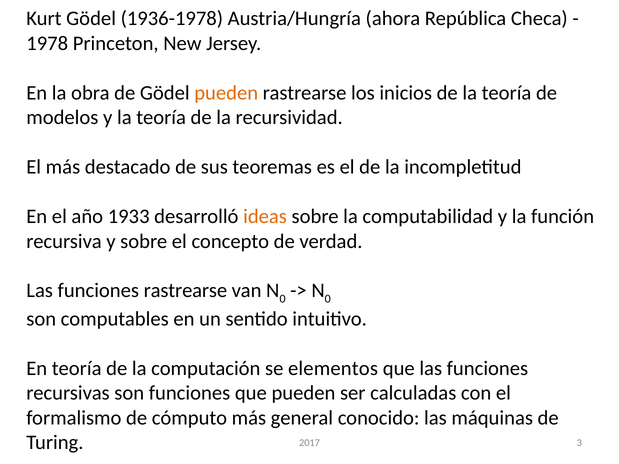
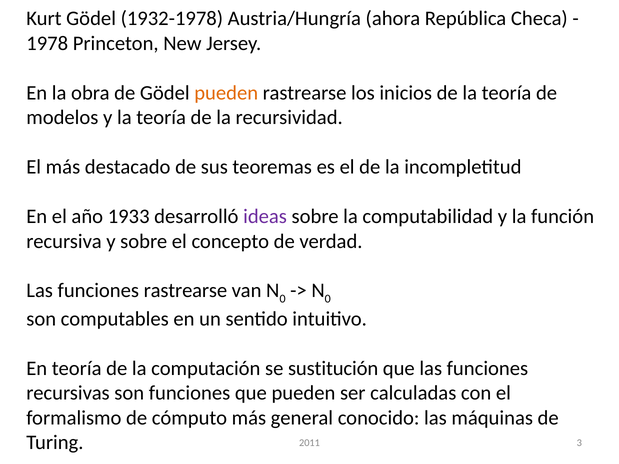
1936-1978: 1936-1978 -> 1932-1978 (172, 18)
ideas colour: orange -> purple (265, 217)
elementos: elementos -> sustitución (333, 369)
2017: 2017 -> 2011 (309, 443)
